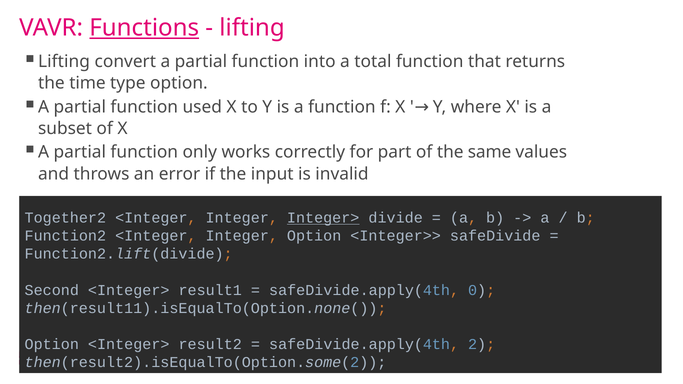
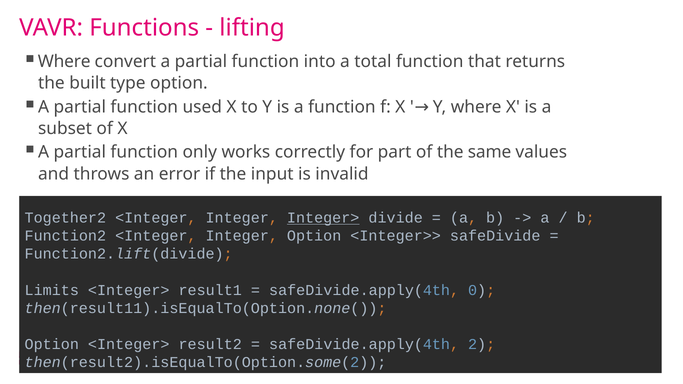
Functions underline: present -> none (144, 28)
Lifting: Lifting -> Where (64, 61)
time: time -> built (87, 83)
Second: Second -> Limits (52, 290)
